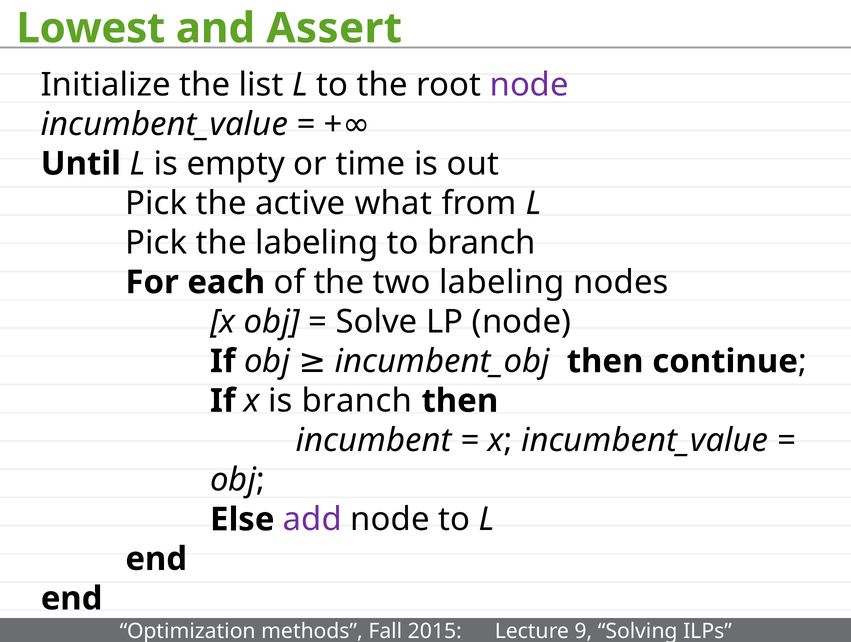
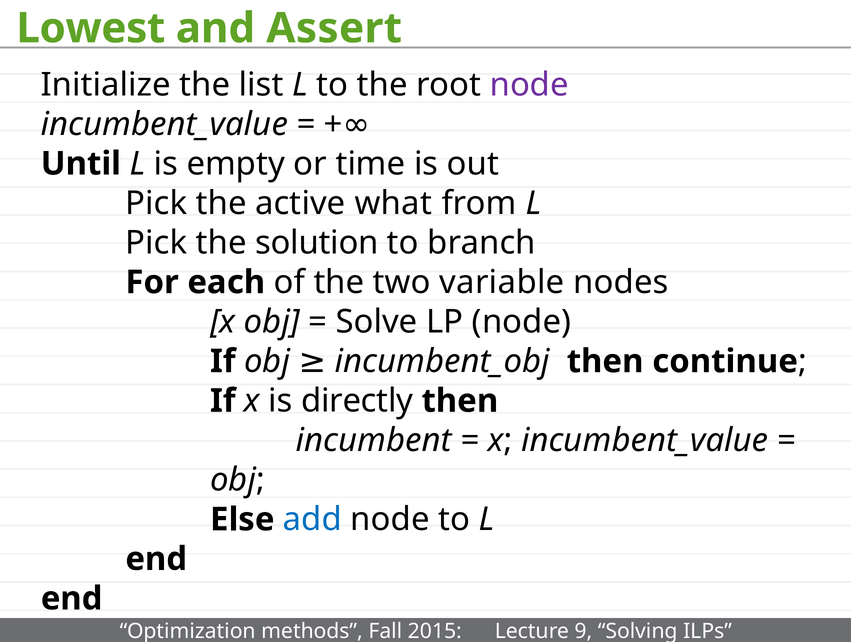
the labeling: labeling -> solution (317, 243)
two labeling: labeling -> variable (502, 282)
is branch: branch -> directly (357, 401)
add colour: purple -> blue (312, 519)
